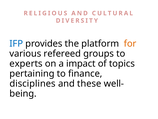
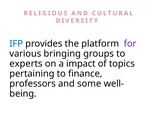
for colour: orange -> purple (130, 43)
refereed: refereed -> bringing (62, 53)
disciplines: disciplines -> professors (33, 83)
these: these -> some (89, 83)
